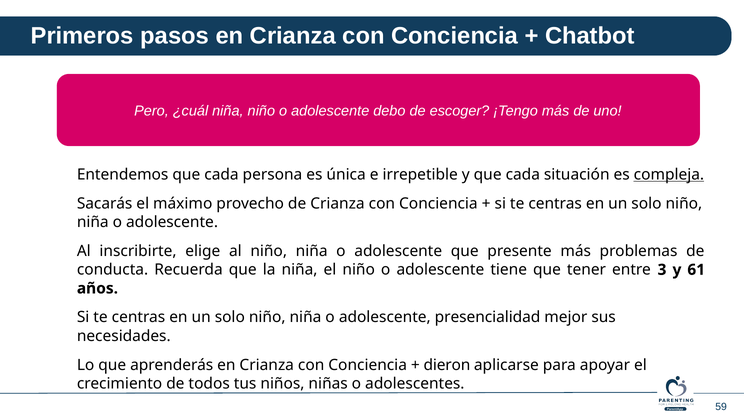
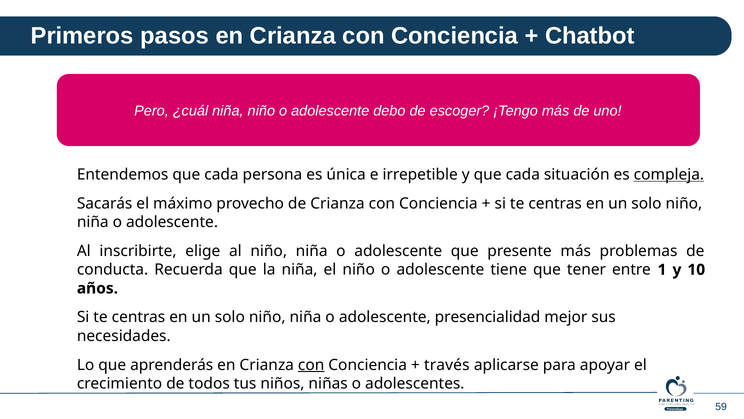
3: 3 -> 1 (662, 269)
61: 61 -> 10 (696, 269)
con underline: none -> present (311, 365)
dieron: dieron -> través (447, 365)
